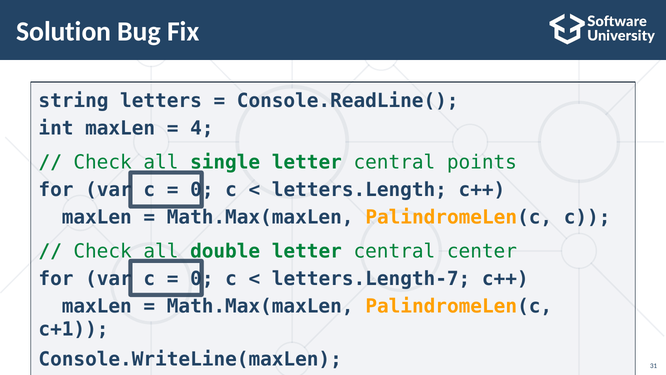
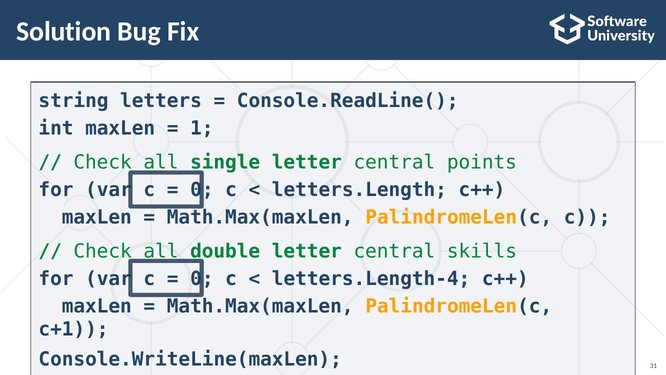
4: 4 -> 1 (202, 128)
center: center -> skills (482, 251)
letters.Length-7: letters.Length-7 -> letters.Length-4 (371, 278)
